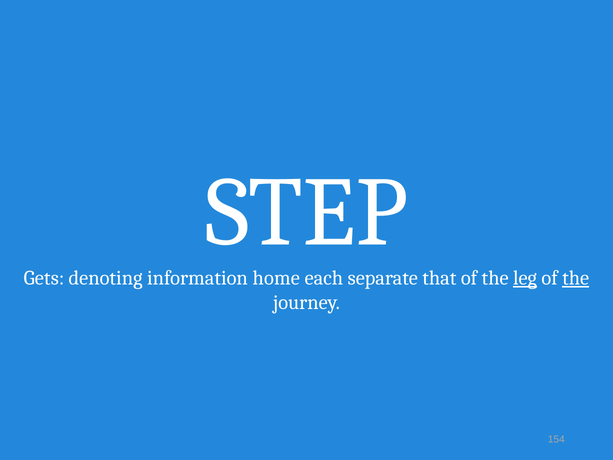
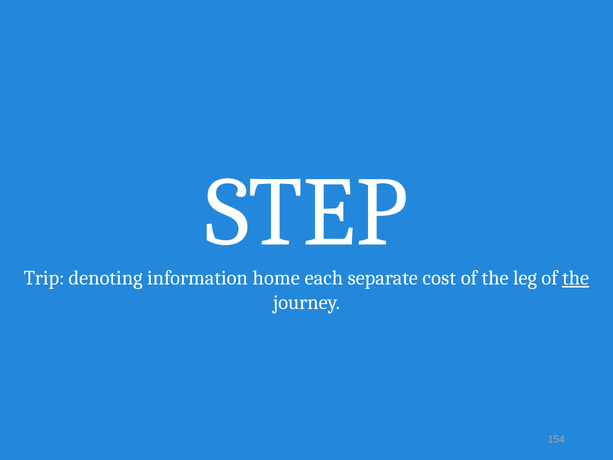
Gets: Gets -> Trip (44, 278)
that: that -> cost (439, 278)
leg underline: present -> none (525, 278)
